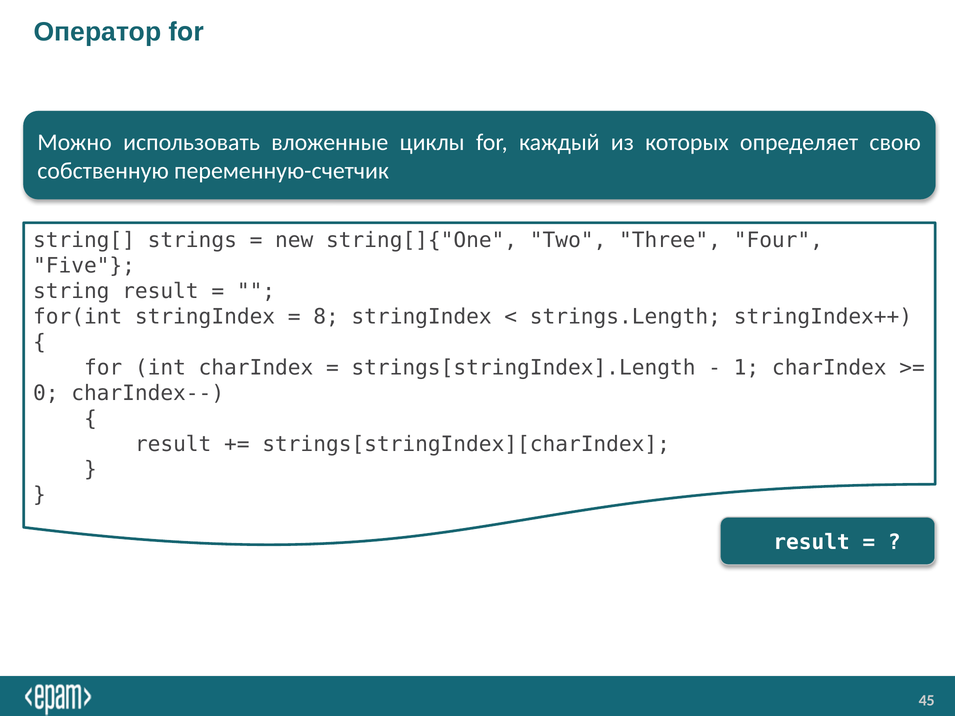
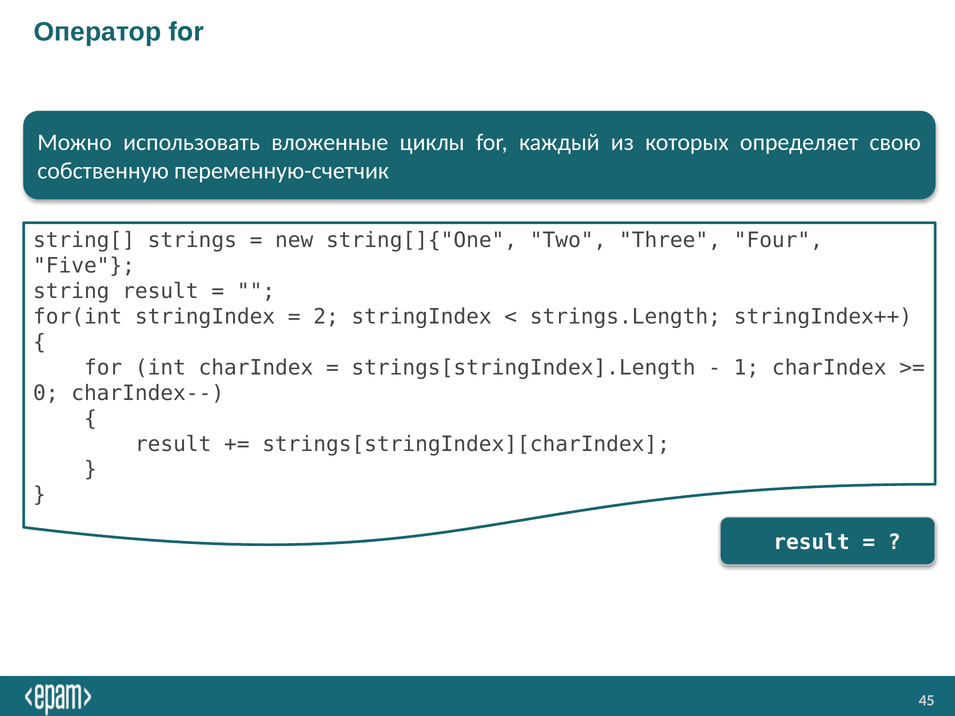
8: 8 -> 2 (326, 317)
